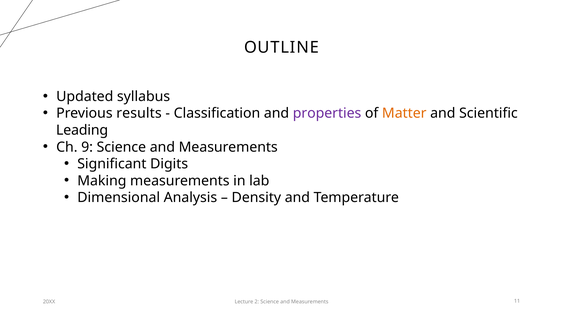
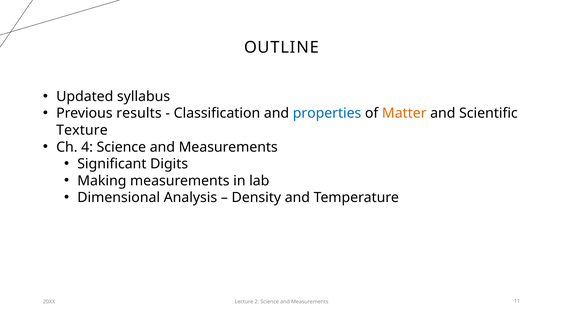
properties colour: purple -> blue (327, 114)
Leading: Leading -> Texture (82, 130)
9: 9 -> 4 (87, 147)
